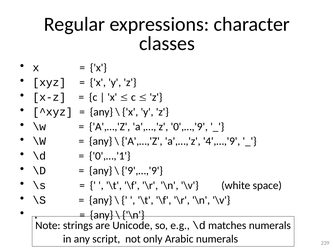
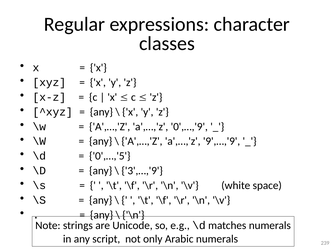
4',…,'9: 4',…,'9 -> 9',…,'9 (222, 141)
0',…,'1: 0',…,'1 -> 0',…,'5 (110, 156)
9',…,'9: 9',…,'9 -> 3',…,'9 (142, 170)
